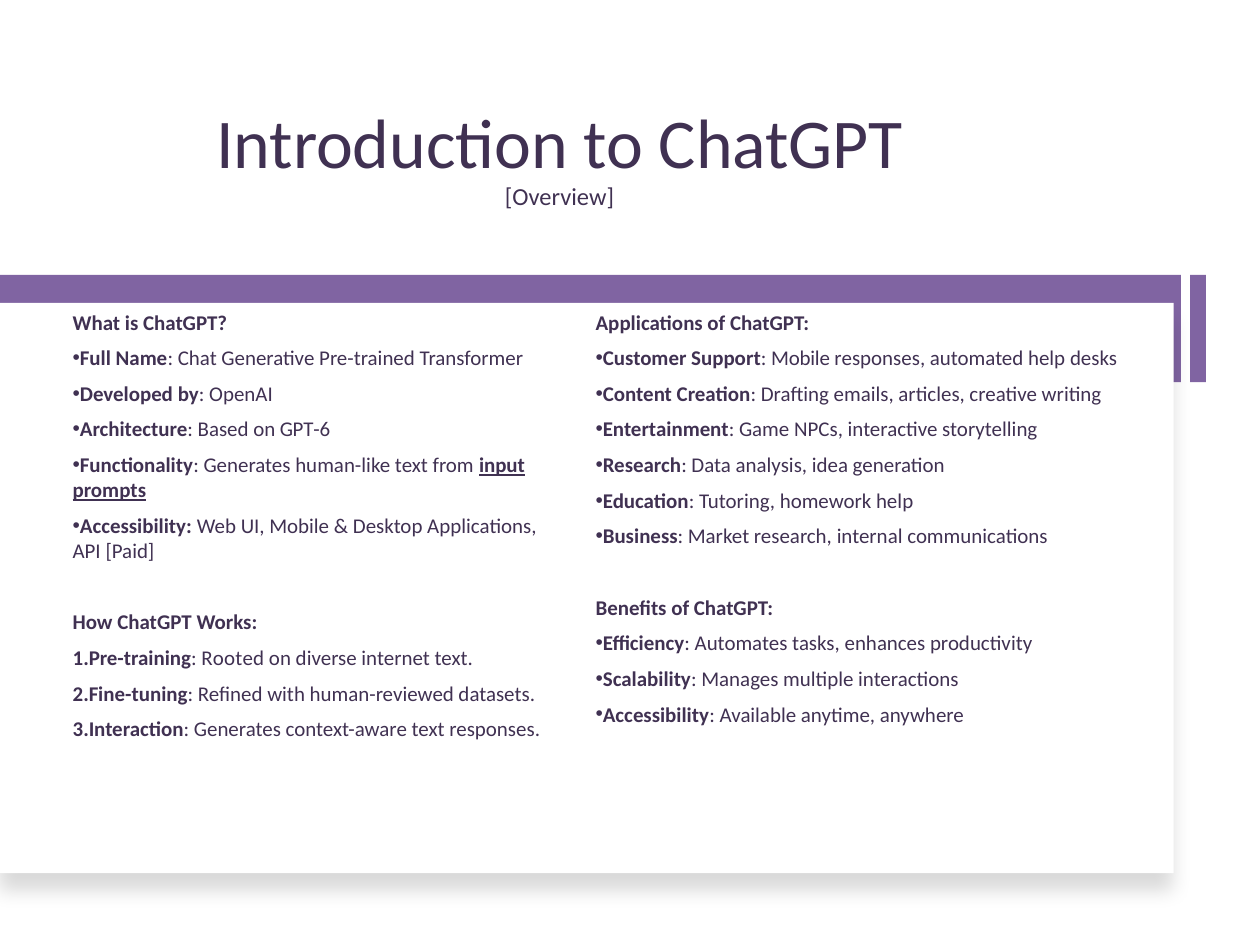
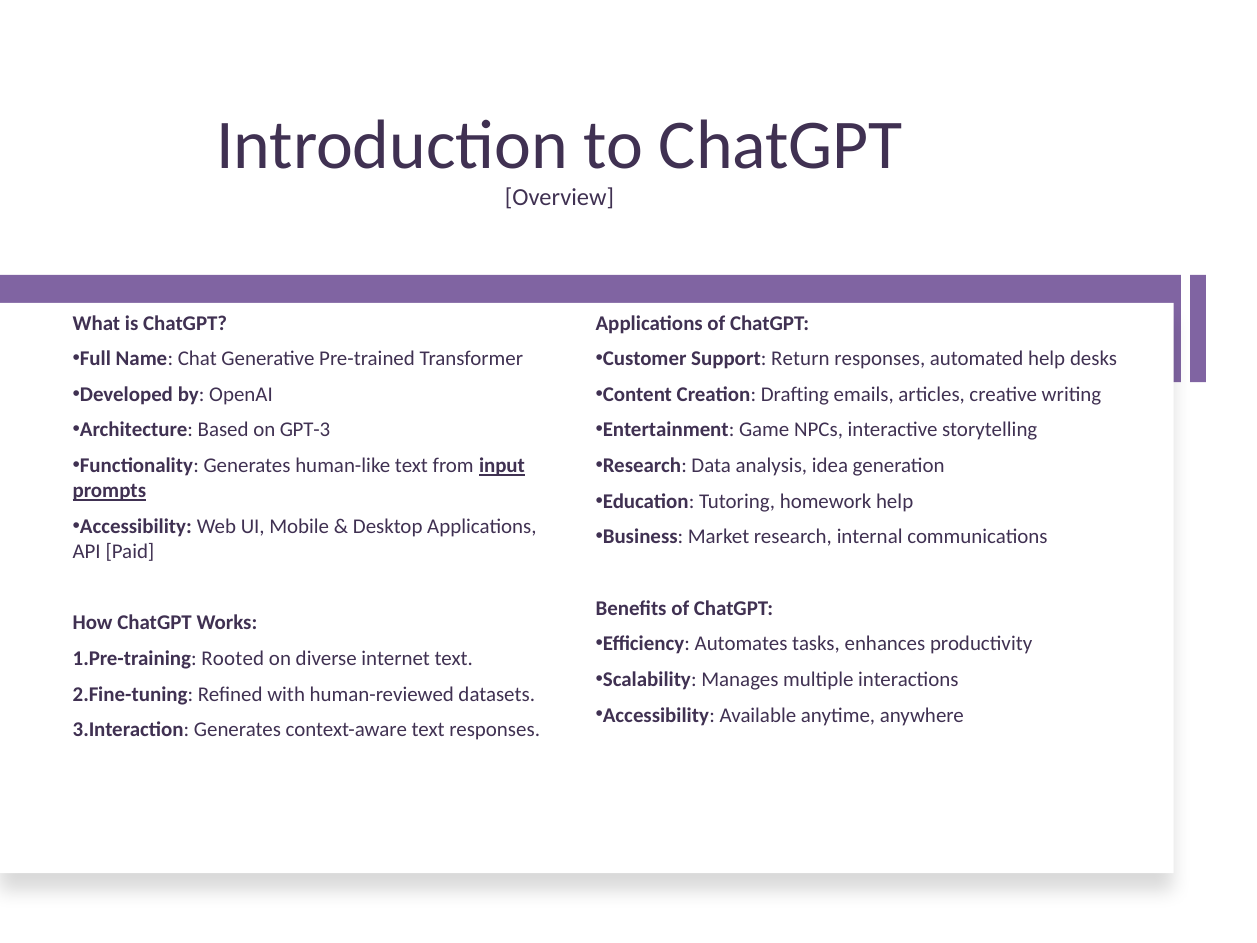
Support Mobile: Mobile -> Return (800, 359)
GPT-6: GPT-6 -> GPT-3 (305, 430)
